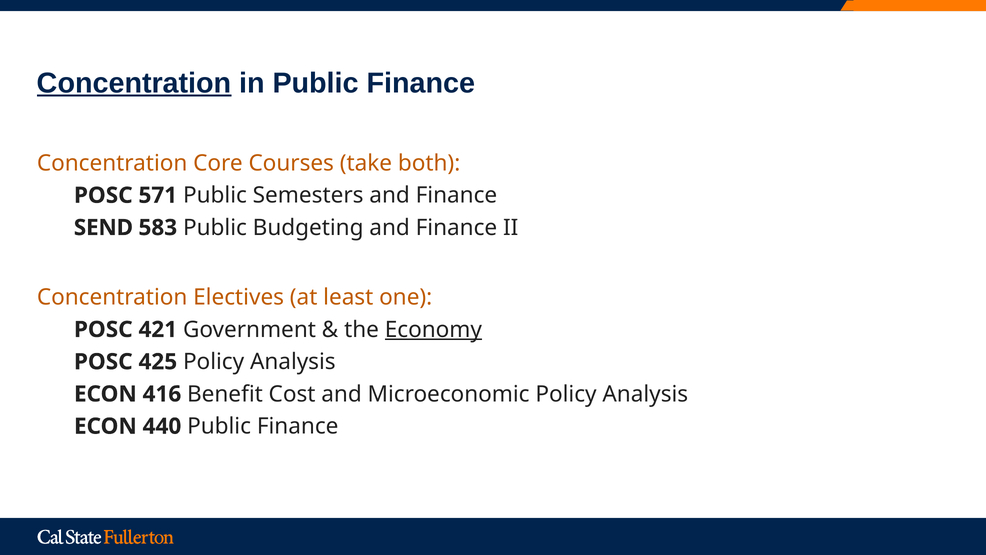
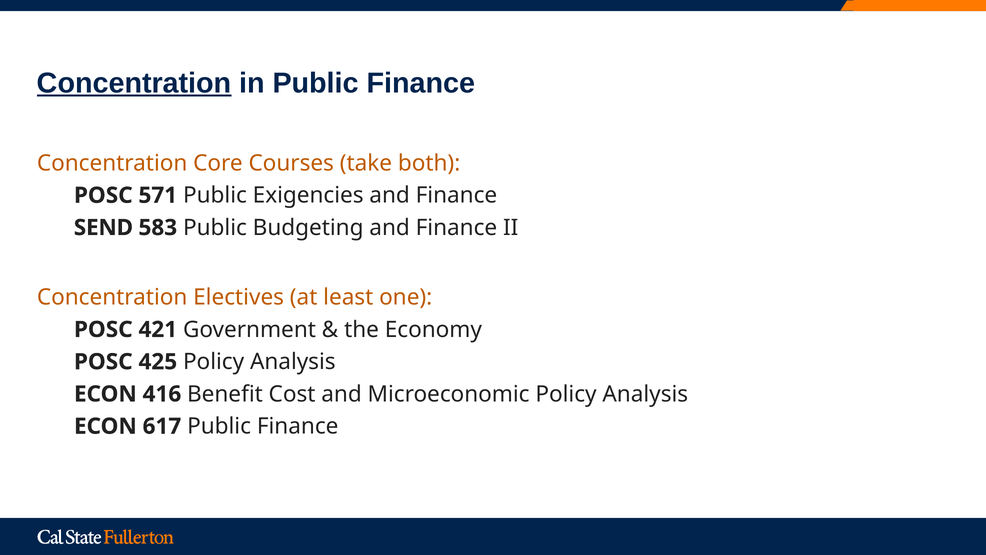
Semesters: Semesters -> Exigencies (308, 195)
Economy underline: present -> none (433, 329)
440: 440 -> 617 (162, 426)
